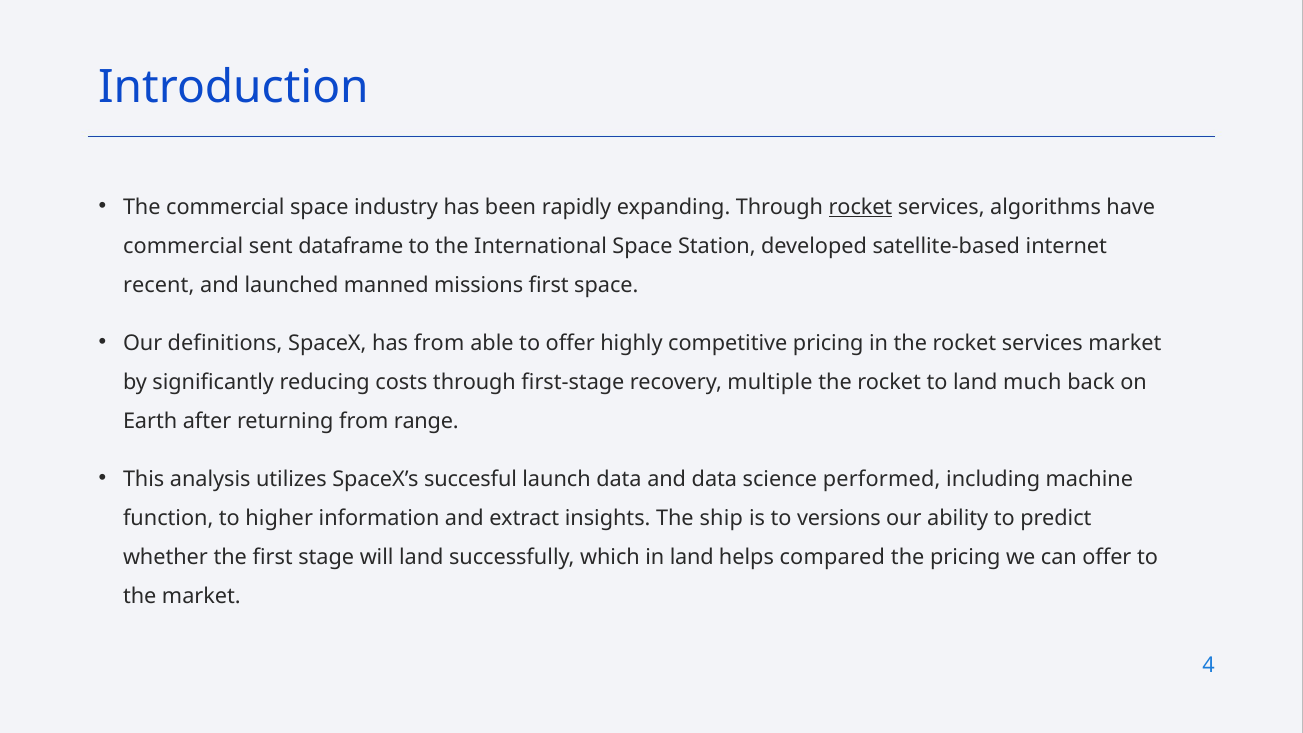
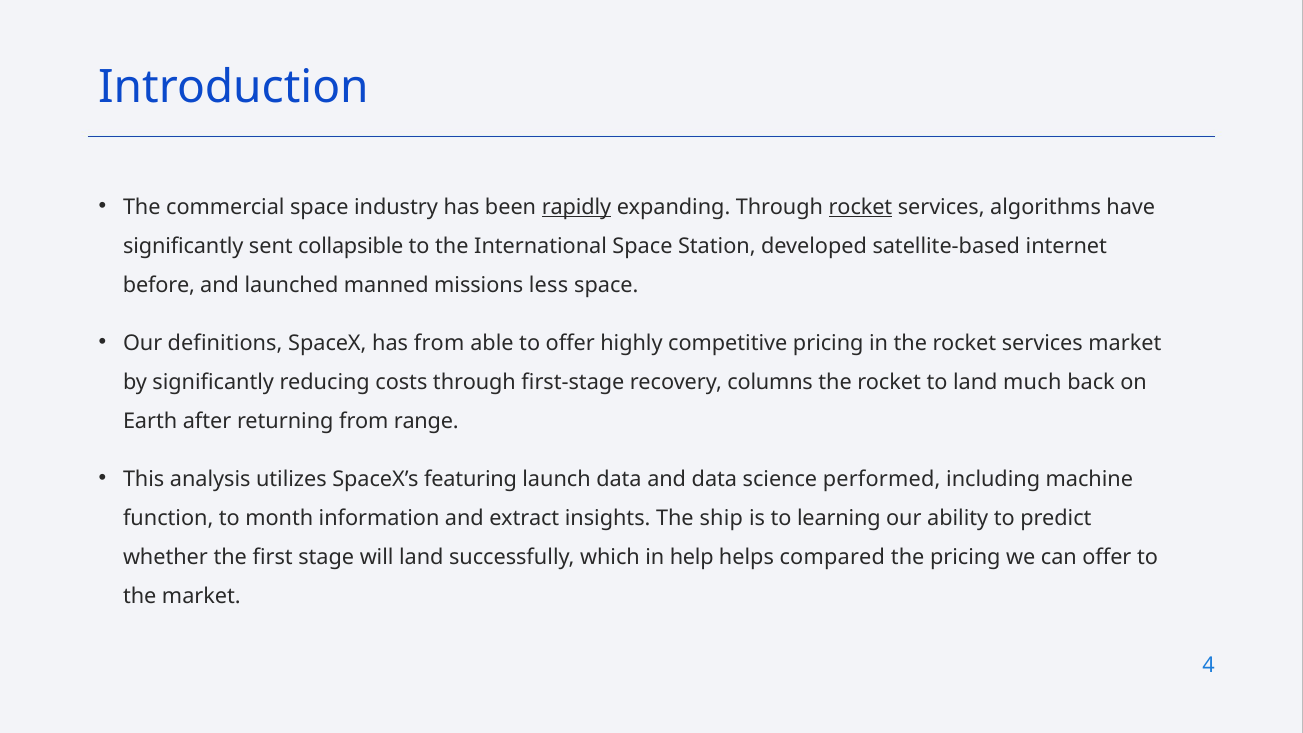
rapidly underline: none -> present (577, 207)
commercial: commercial -> significantly (183, 246)
dataframe: dataframe -> collapsible (351, 246)
recent: recent -> before (159, 285)
missions first: first -> less (549, 285)
multiple: multiple -> columns (770, 382)
succesful: succesful -> featuring (471, 479)
higher: higher -> month (279, 518)
versions: versions -> learning (839, 518)
in land: land -> help (692, 557)
